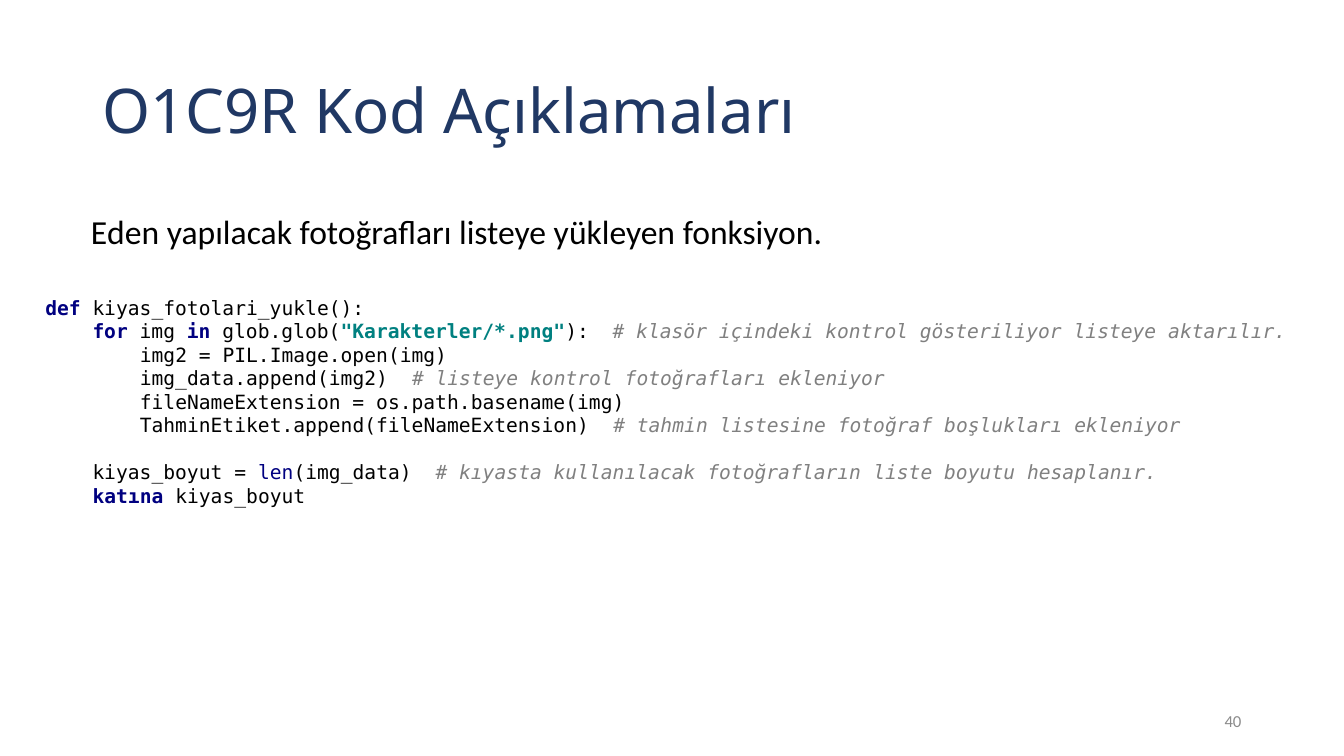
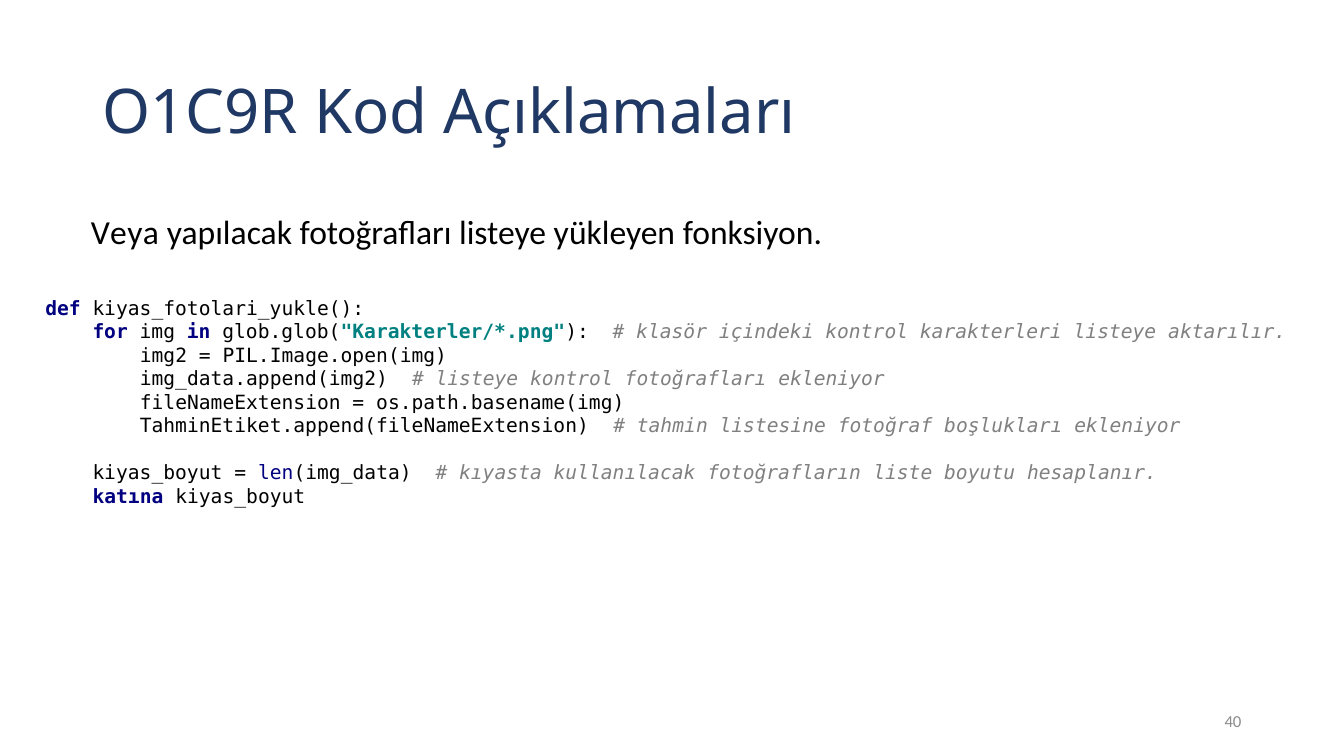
Eden: Eden -> Veya (125, 234)
gösteriliyor: gösteriliyor -> karakterleri (991, 332)
